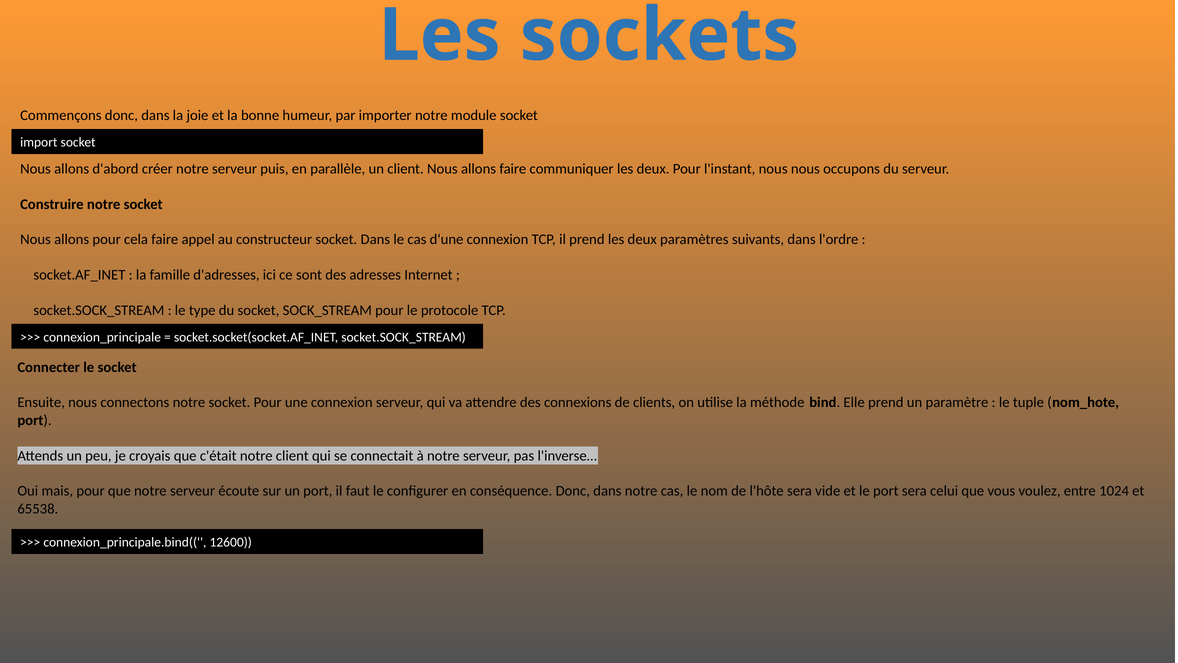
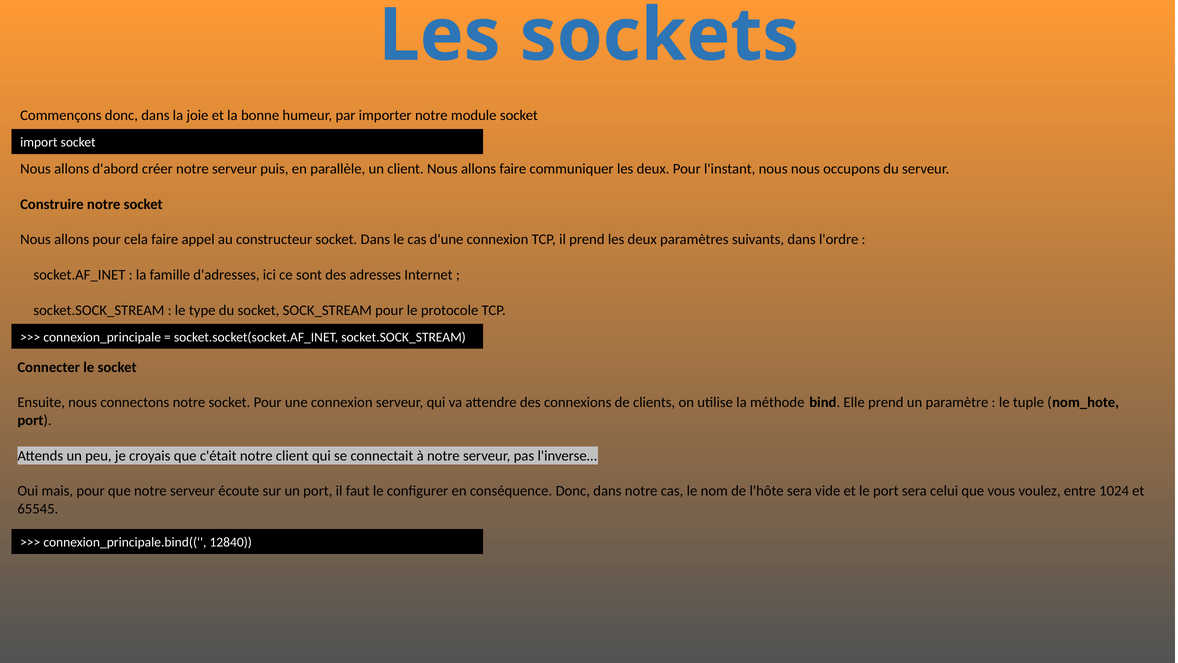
65538: 65538 -> 65545 (38, 508)
12600: 12600 -> 12840 (231, 542)
